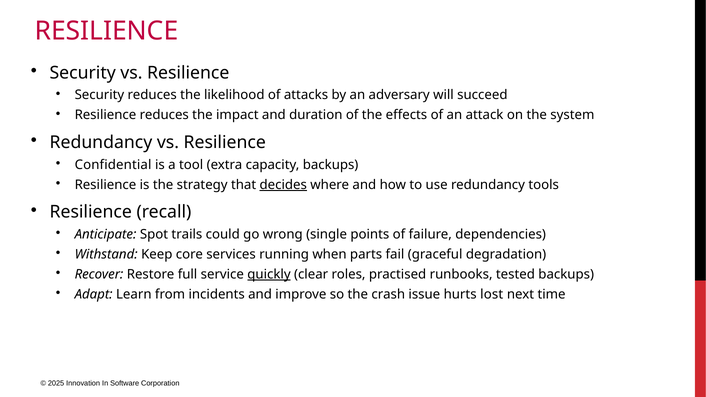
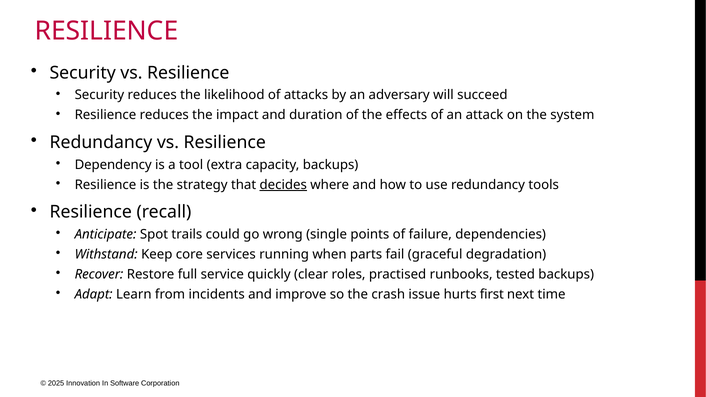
Confidential: Confidential -> Dependency (113, 165)
quickly underline: present -> none (269, 274)
lost: lost -> first (492, 295)
